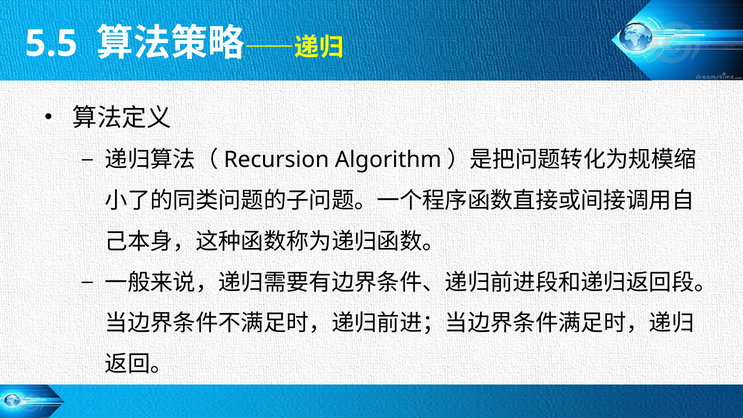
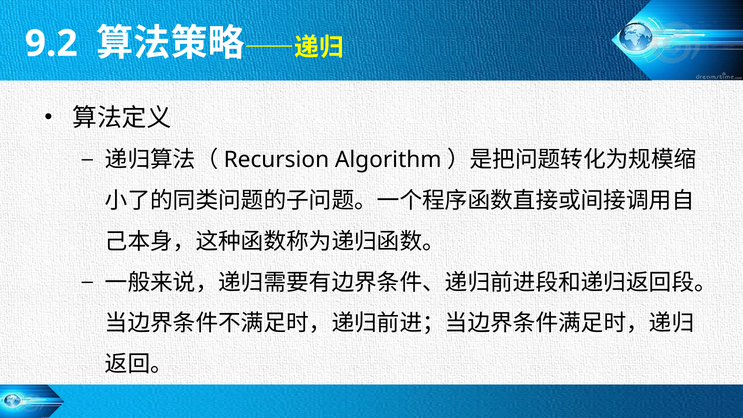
5.5: 5.5 -> 9.2 (51, 44)
